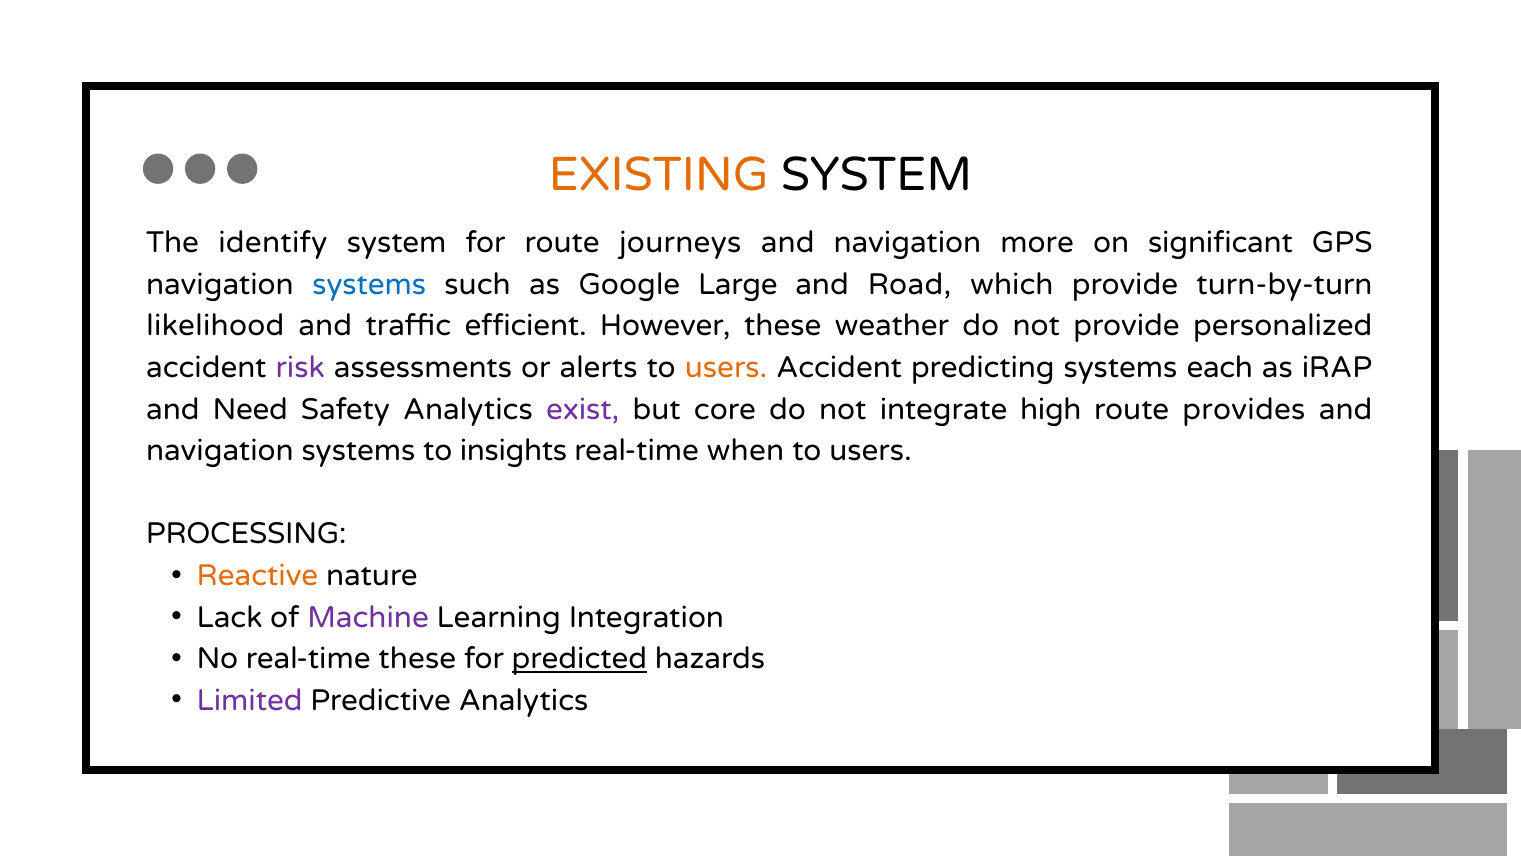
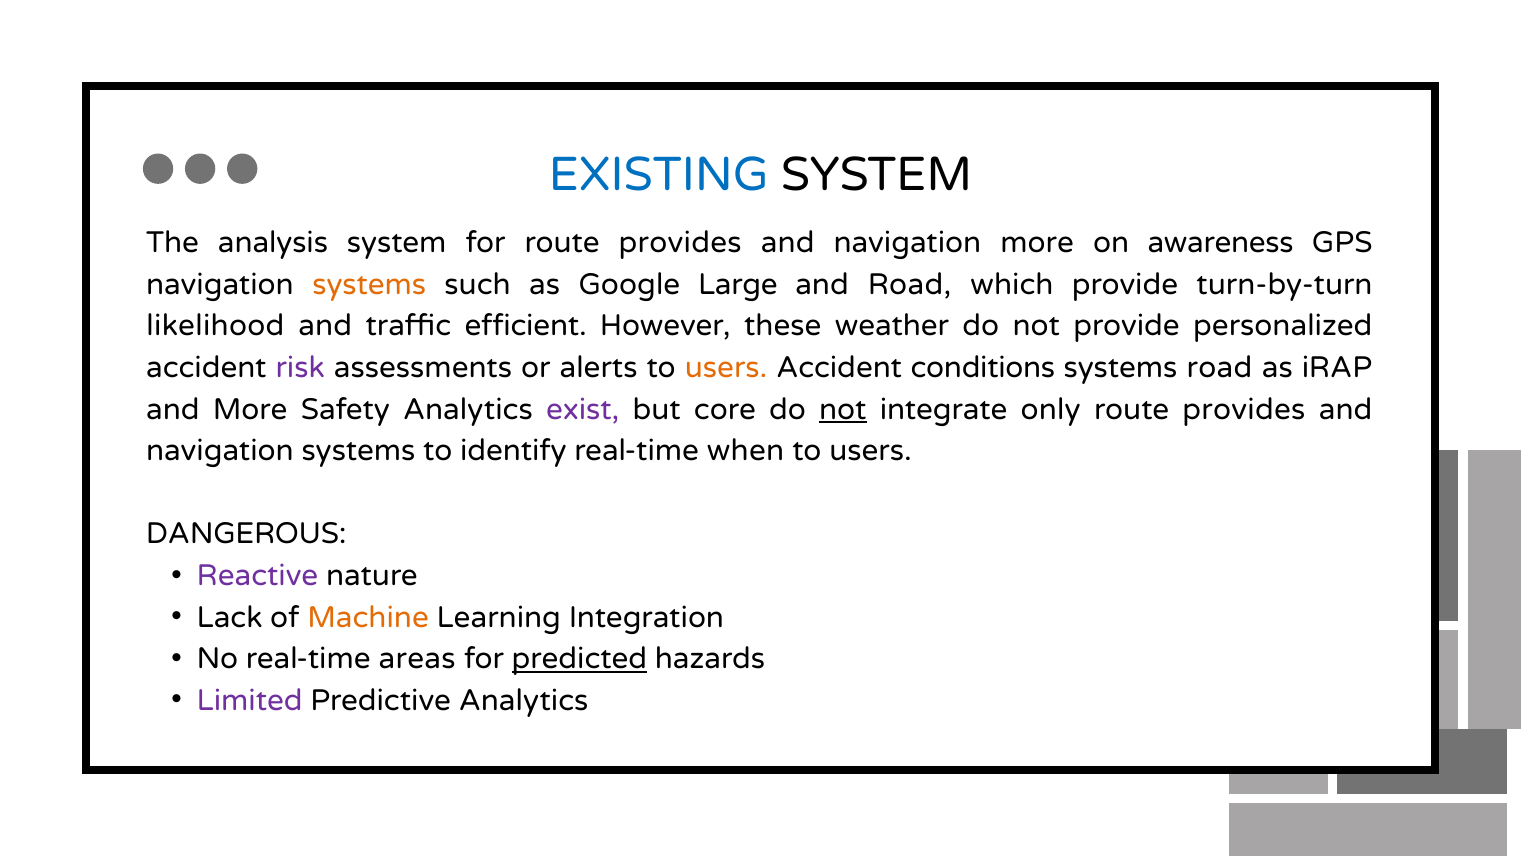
EXISTING colour: orange -> blue (659, 174)
identify: identify -> analysis (273, 243)
for route journeys: journeys -> provides (680, 243)
significant: significant -> awareness (1221, 243)
systems colour: blue -> orange (369, 284)
predicting: predicting -> conditions (983, 367)
systems each: each -> road (1220, 367)
and Need: Need -> More (250, 409)
not underline: none -> present (843, 409)
high: high -> only (1051, 409)
insights: insights -> identify (513, 451)
PROCESSING: PROCESSING -> DANGEROUS (246, 534)
Reactive colour: orange -> purple (257, 575)
Machine colour: purple -> orange (368, 617)
real-time these: these -> areas (417, 659)
